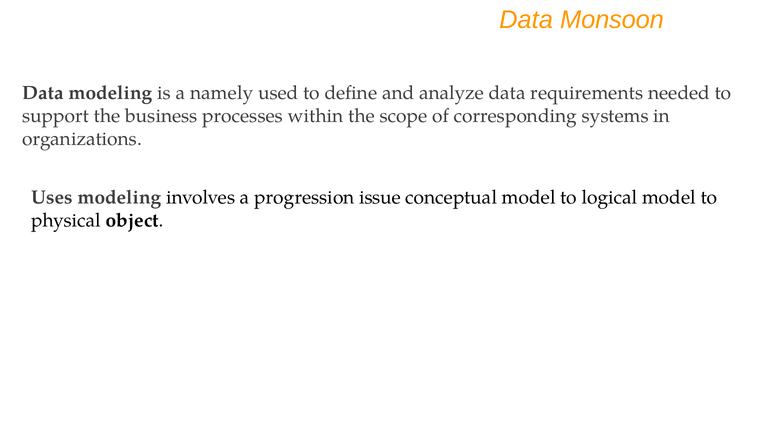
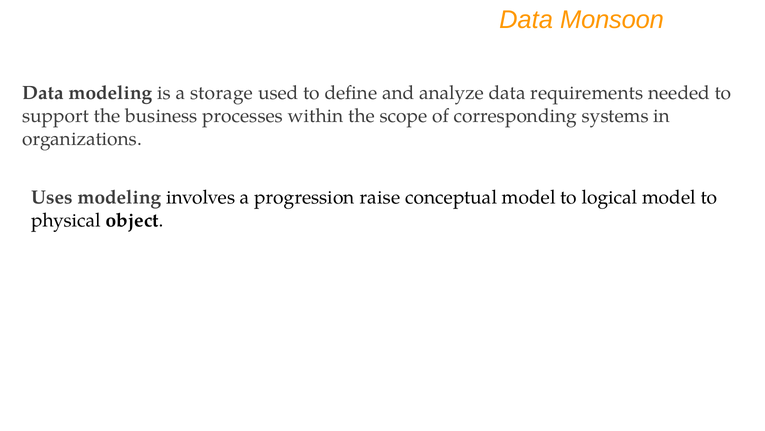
namely: namely -> storage (222, 93)
issue: issue -> raise (380, 197)
